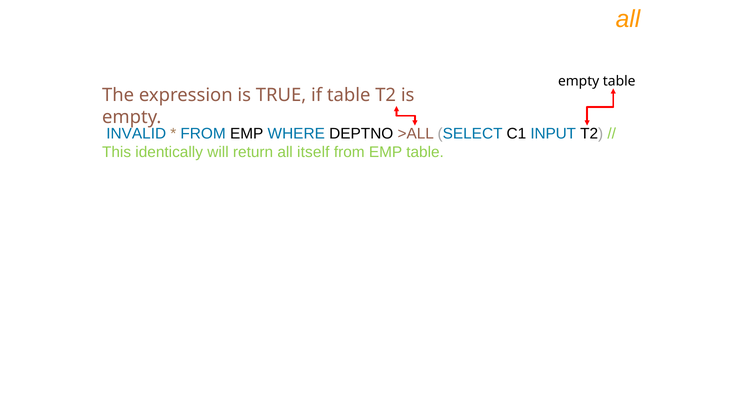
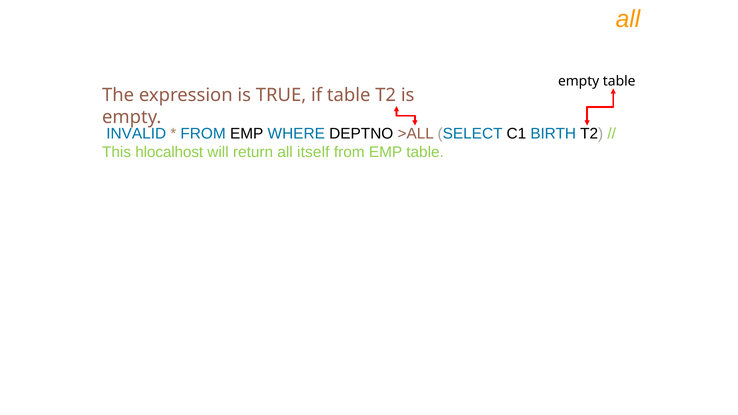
INPUT: INPUT -> BIRTH (553, 134)
identically: identically -> hlocalhost (169, 152)
